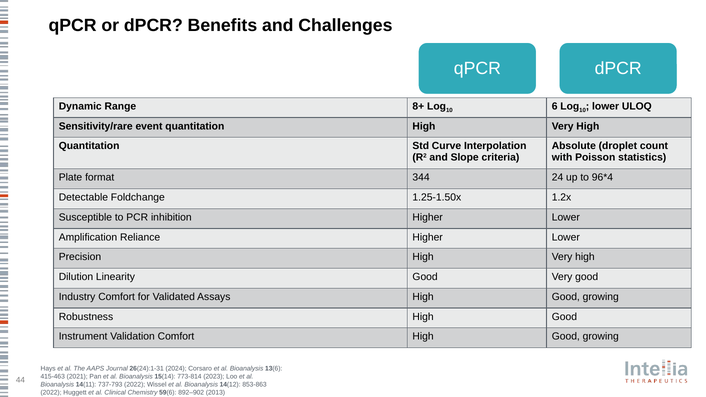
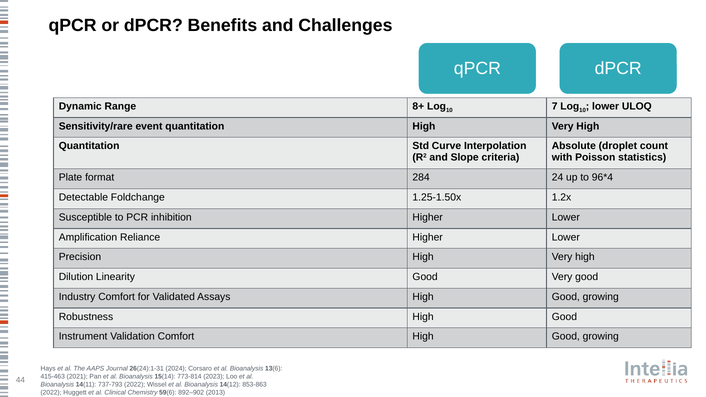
6: 6 -> 7 (555, 106)
344: 344 -> 284 (421, 178)
